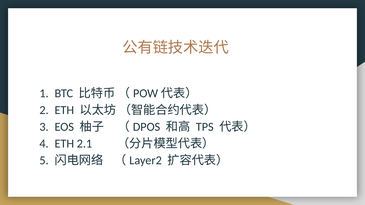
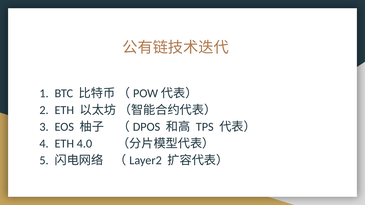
2.1: 2.1 -> 4.0 (84, 144)
